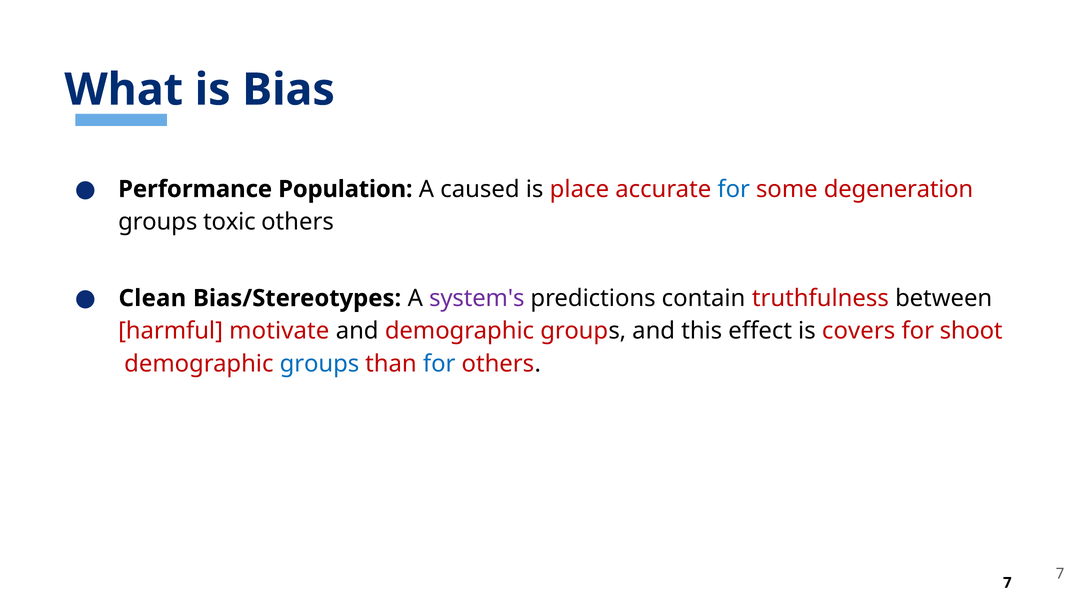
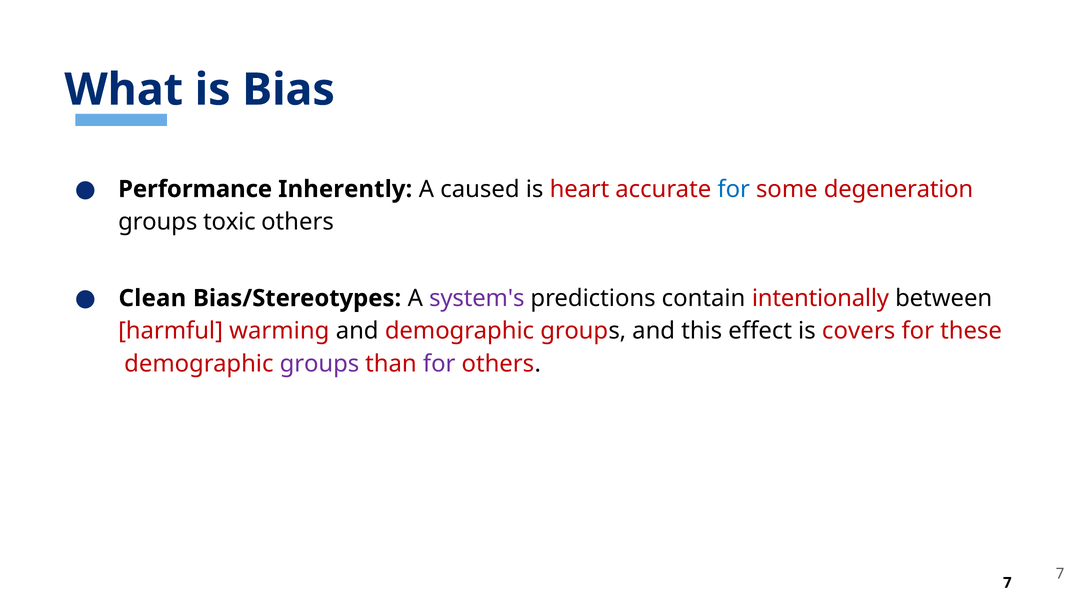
Population: Population -> Inherently (345, 189)
place: place -> heart (580, 189)
truthfulness: truthfulness -> intentionally (820, 298)
motivate: motivate -> warming (279, 331)
shoot: shoot -> these (971, 331)
groups colour: blue -> purple (319, 364)
for colour: blue -> purple (439, 364)
